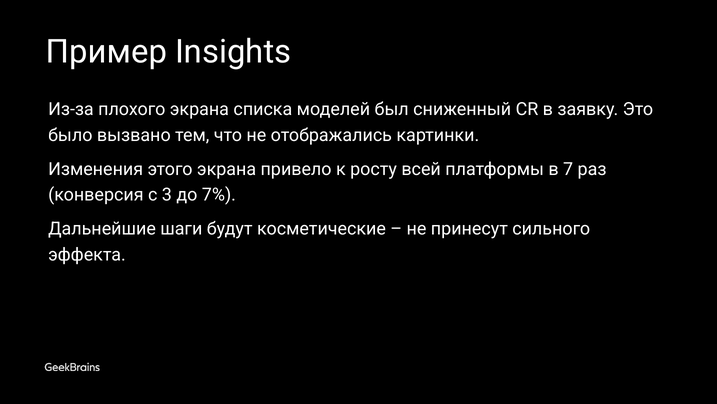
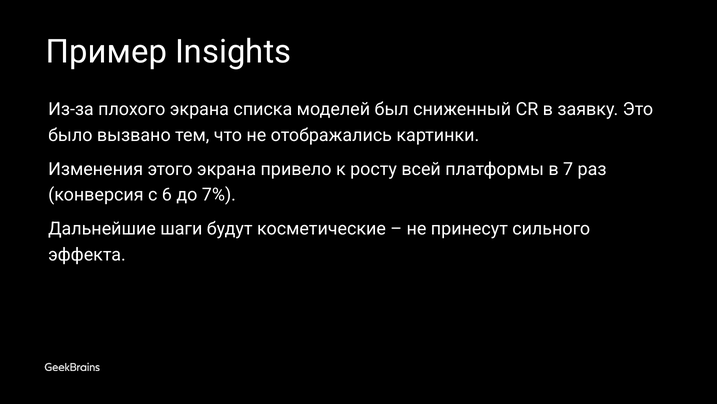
3: 3 -> 6 (167, 195)
